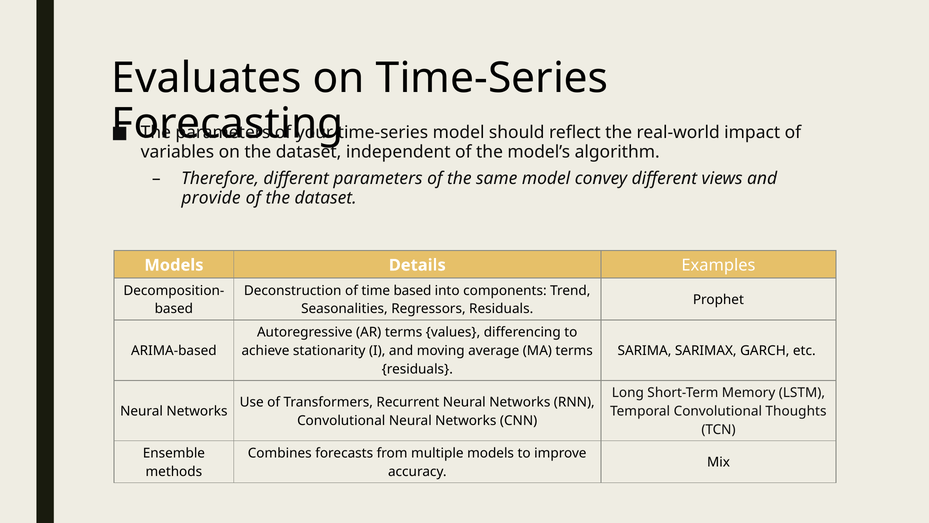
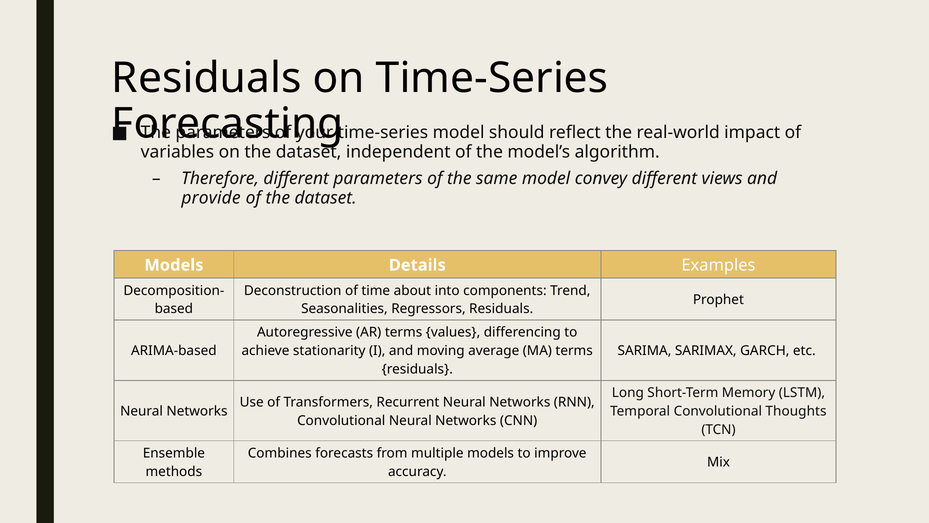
Evaluates: Evaluates -> Residuals (207, 78)
time based: based -> about (412, 290)
